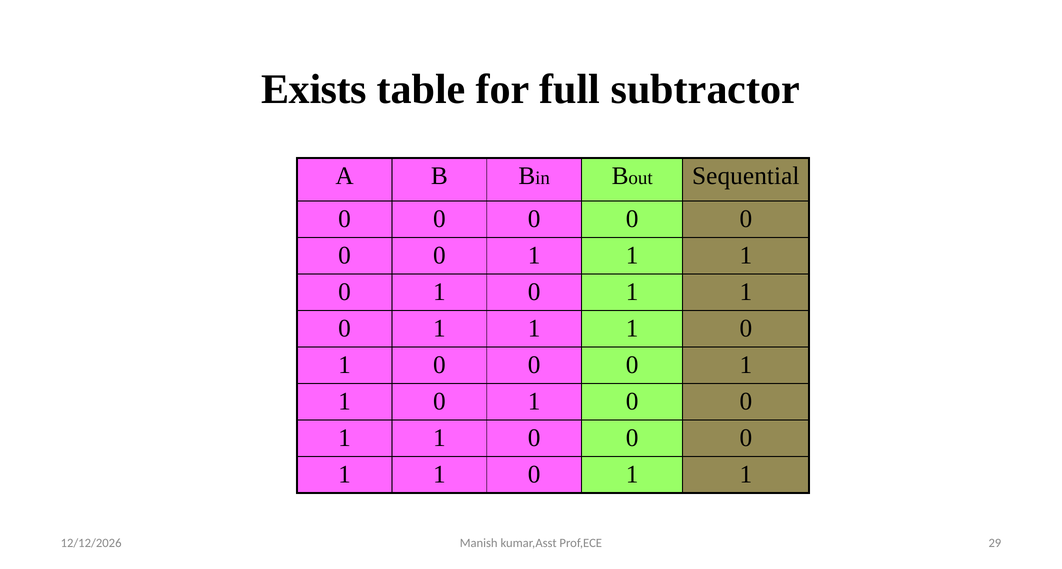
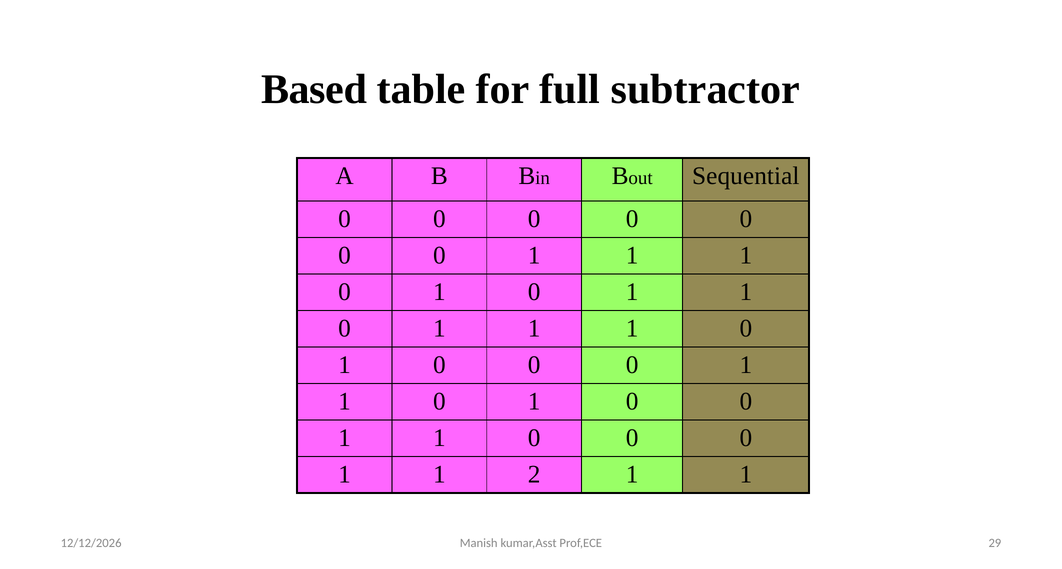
Exists: Exists -> Based (314, 89)
0: 0 -> 2 (534, 474)
